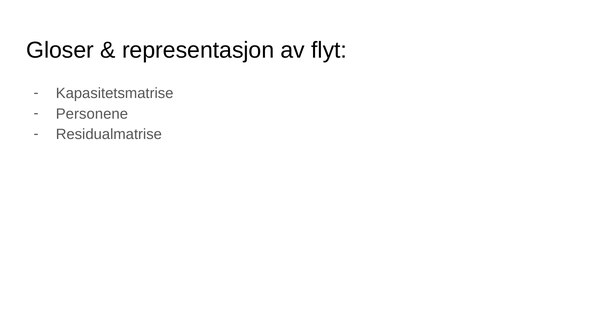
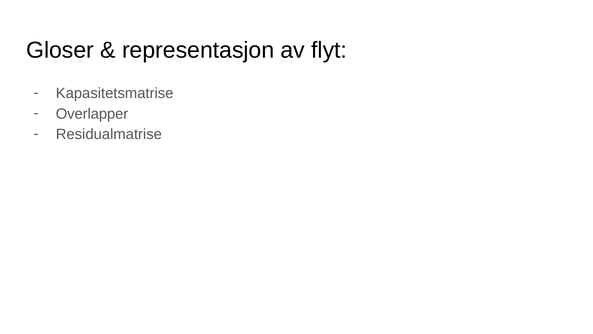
Personene: Personene -> Overlapper (92, 114)
